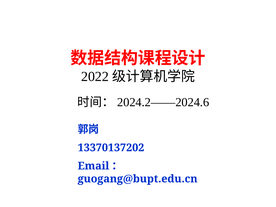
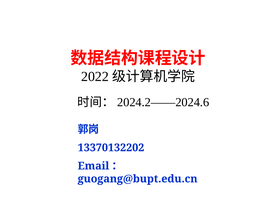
13370137202: 13370137202 -> 13370132202 (111, 148)
